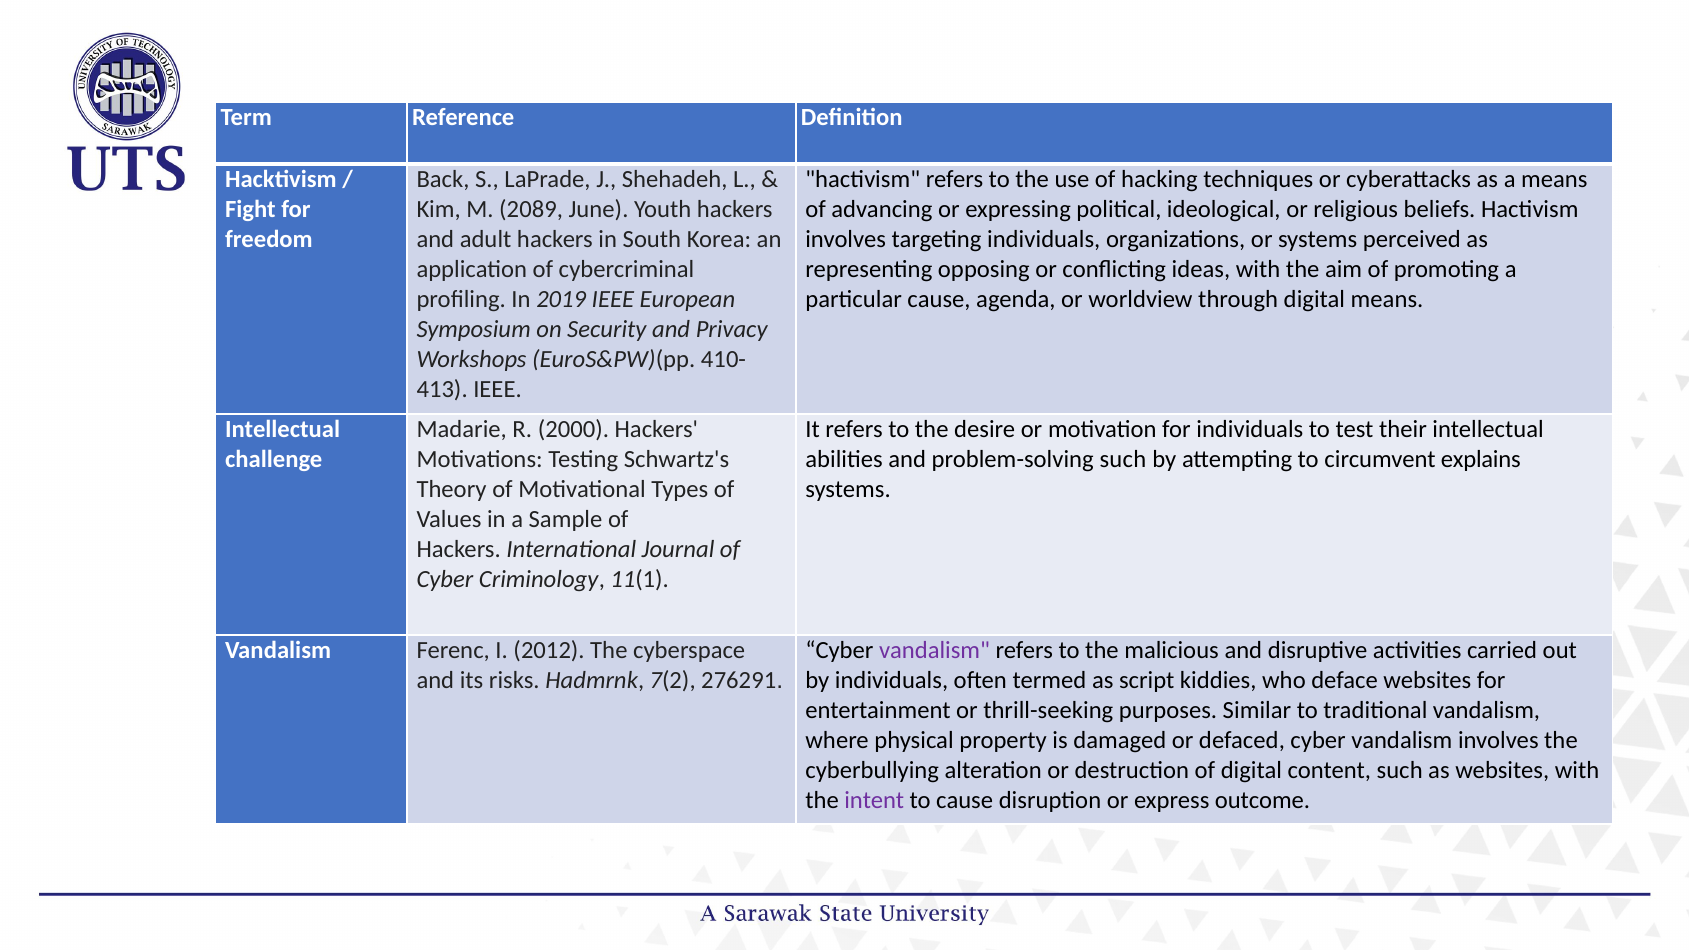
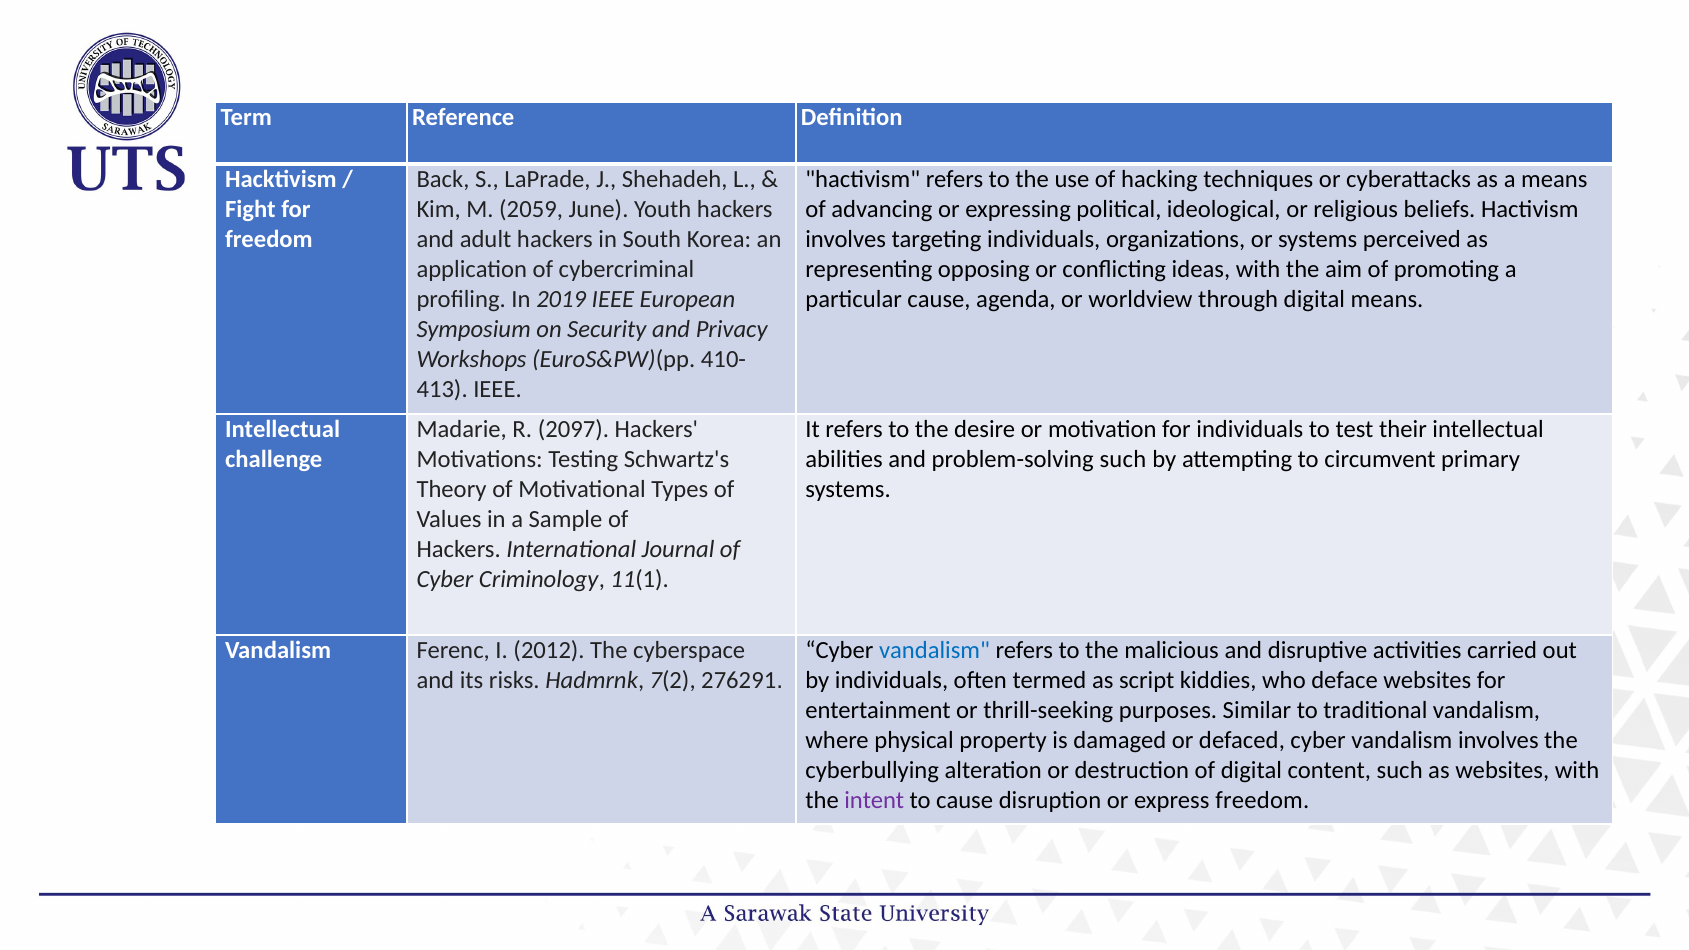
2089: 2089 -> 2059 (531, 209)
2000: 2000 -> 2097 (573, 429)
explains: explains -> primary (1481, 459)
vandalism colour: purple -> blue (935, 650)
express outcome: outcome -> freedom (1262, 800)
